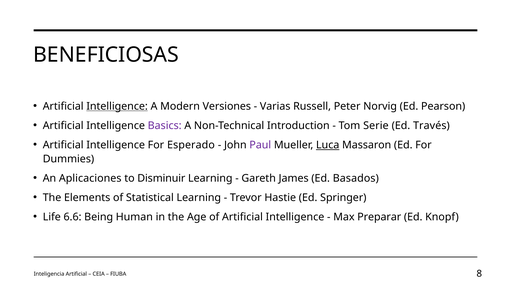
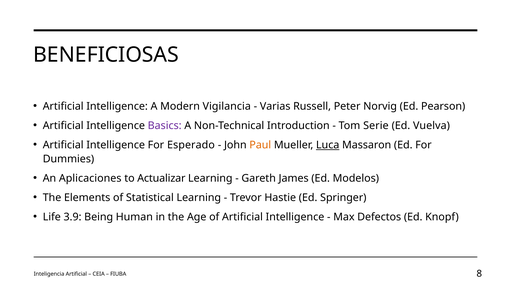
Intelligence underline: present -> none (117, 106)
Versiones: Versiones -> Vigilancia (227, 106)
Través: Través -> Vuelva (431, 126)
Paul colour: purple -> orange (260, 145)
Disminuir: Disminuir -> Actualizar (161, 179)
Basados: Basados -> Modelos (356, 179)
6.6: 6.6 -> 3.9 (73, 217)
Preparar: Preparar -> Defectos (379, 217)
